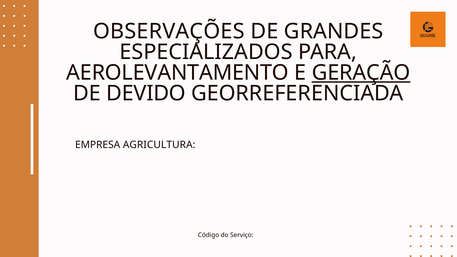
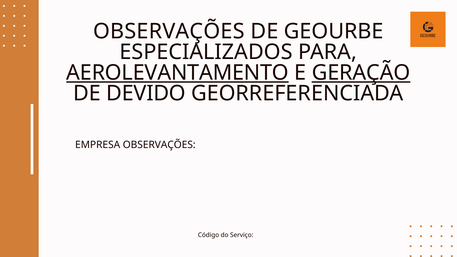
GRANDES: GRANDES -> GEOURBE (334, 31)
AEROLEVANTAMENTO underline: none -> present (178, 73)
EMPRESA AGRICULTURA: AGRICULTURA -> OBSERVAÇÕES (159, 145)
